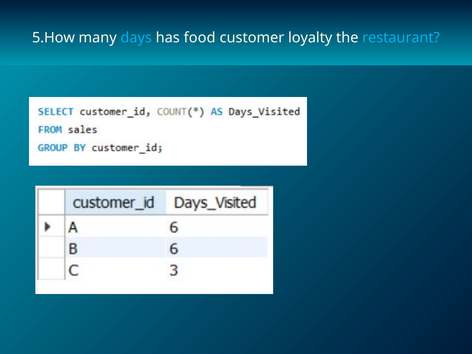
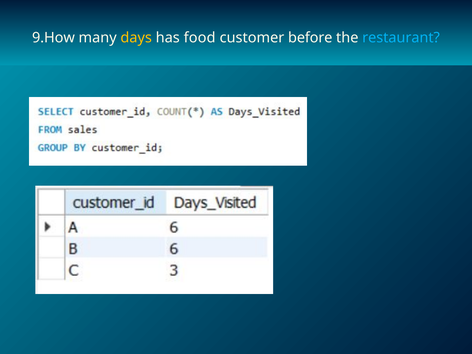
5.How: 5.How -> 9.How (53, 38)
days colour: light blue -> yellow (136, 38)
loyalty: loyalty -> before (310, 38)
